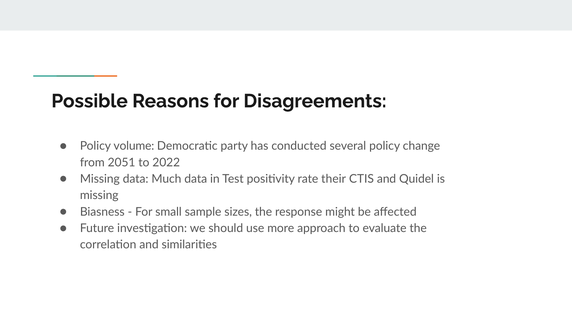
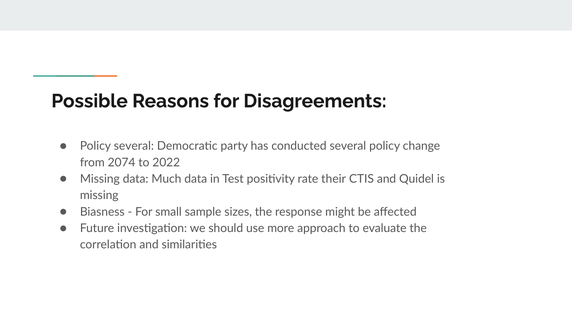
Policy volume: volume -> several (134, 146)
2051: 2051 -> 2074 (122, 162)
